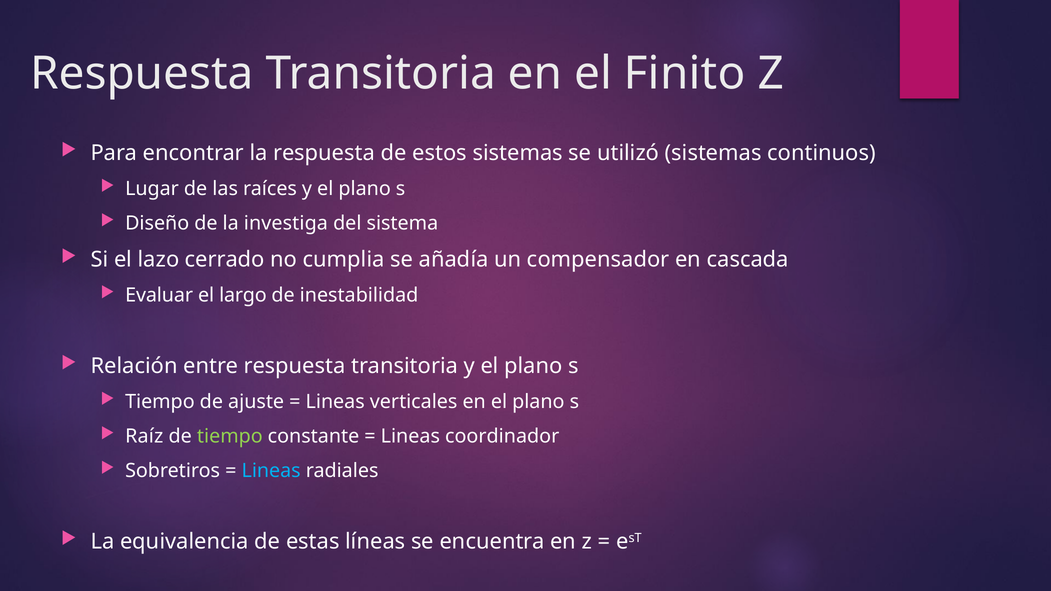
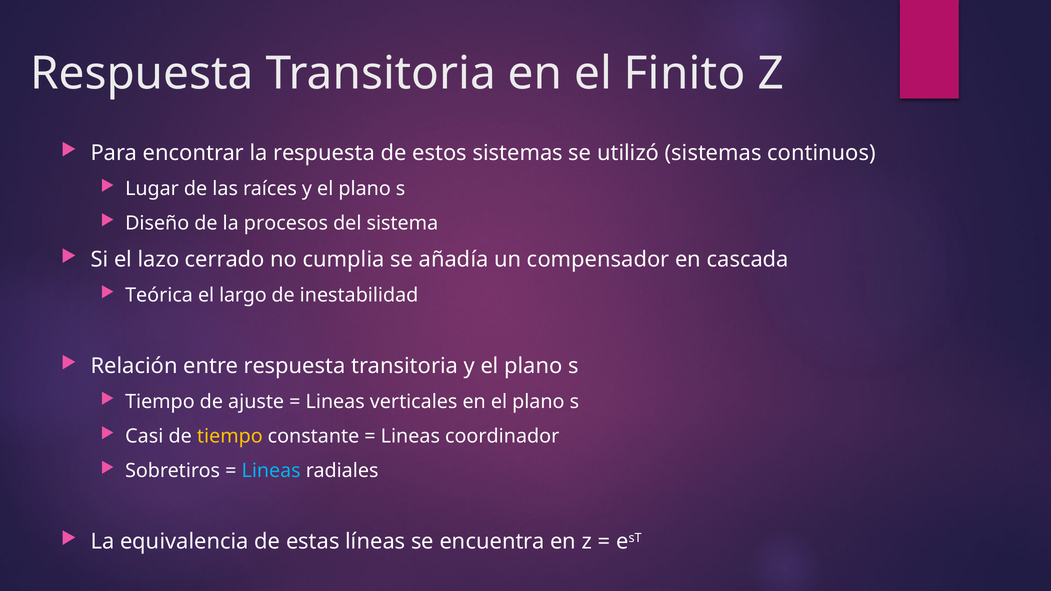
investiga: investiga -> procesos (286, 223)
Evaluar: Evaluar -> Teórica (159, 295)
Raíz: Raíz -> Casi (144, 436)
tiempo colour: light green -> yellow (230, 436)
